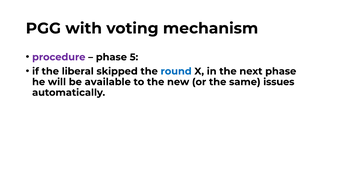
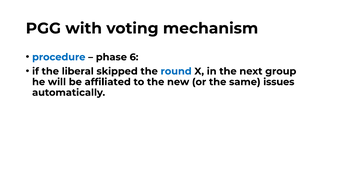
procedure colour: purple -> blue (59, 57)
5: 5 -> 6 (134, 57)
next phase: phase -> group (281, 71)
available: available -> affiliated (108, 82)
